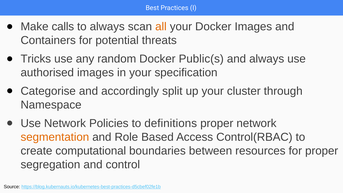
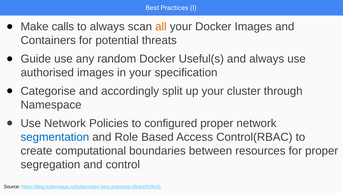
Tricks: Tricks -> Guide (36, 59)
Public(s: Public(s -> Useful(s (201, 59)
definitions: definitions -> configured (171, 123)
segmentation colour: orange -> blue (55, 137)
